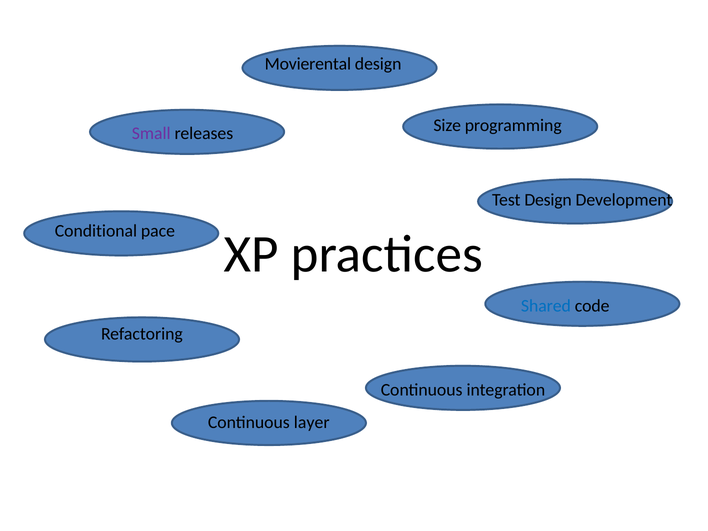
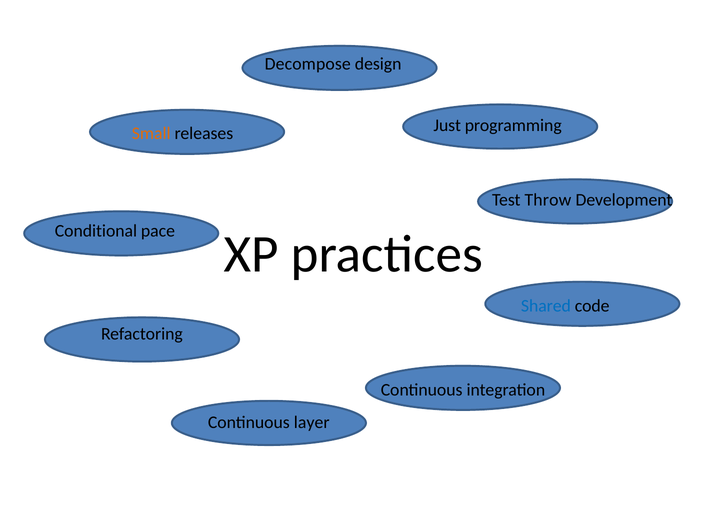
Movierental: Movierental -> Decompose (308, 64)
Size: Size -> Just (447, 126)
Small colour: purple -> orange (151, 133)
Test Design: Design -> Throw (548, 200)
